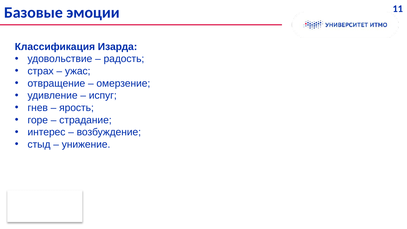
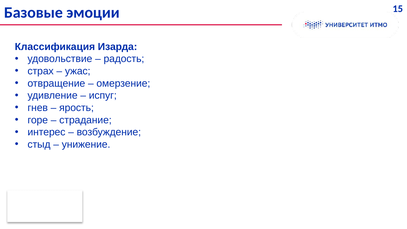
11: 11 -> 15 (398, 9)
